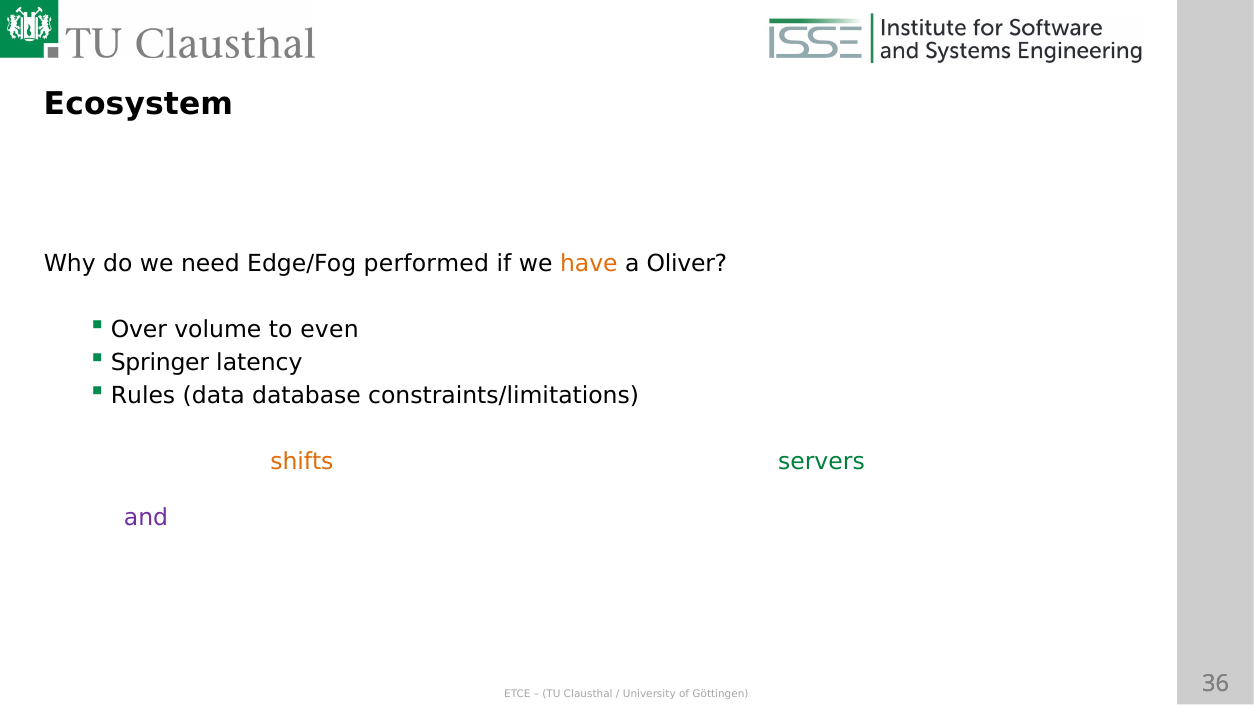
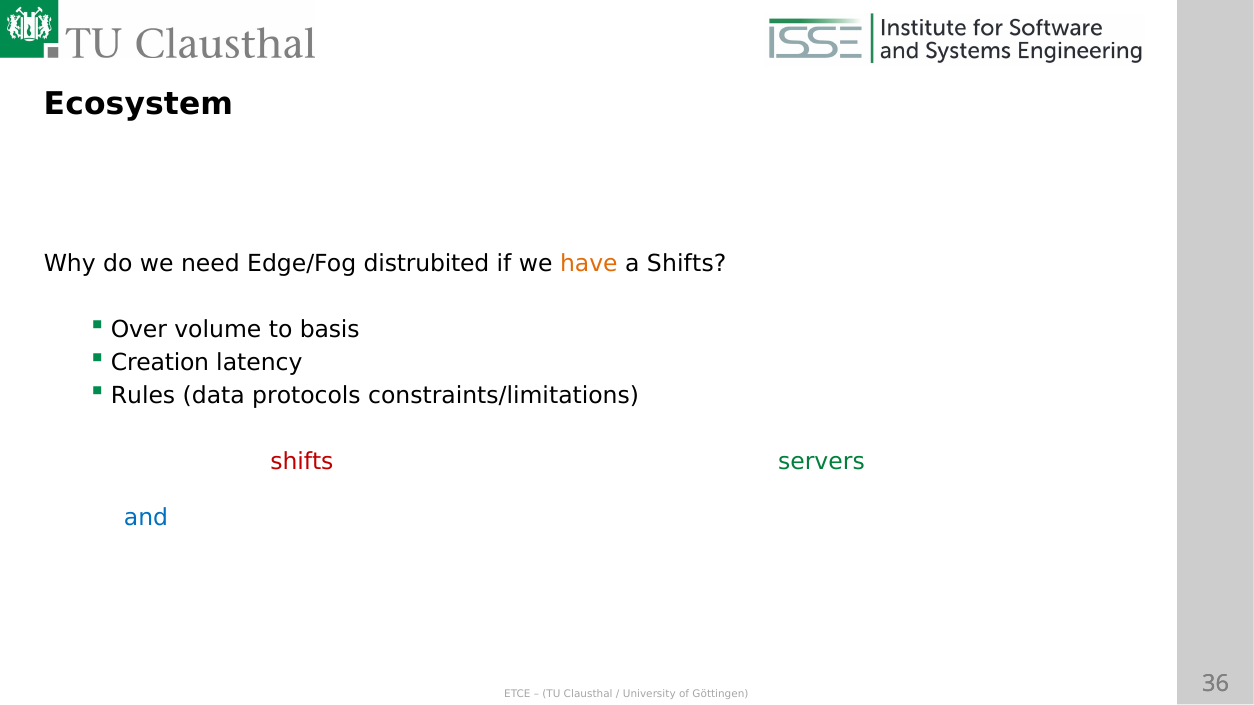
performed: performed -> distrubited (427, 264)
a Oliver: Oliver -> Shifts (687, 264)
even: even -> basis (330, 330)
Springer: Springer -> Creation (160, 363)
database: database -> protocols (306, 396)
shifts colour: orange -> red (302, 462)
and colour: purple -> blue (146, 518)
